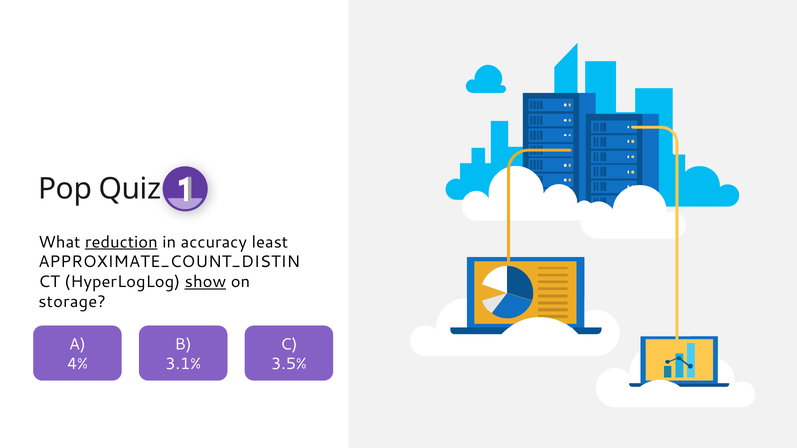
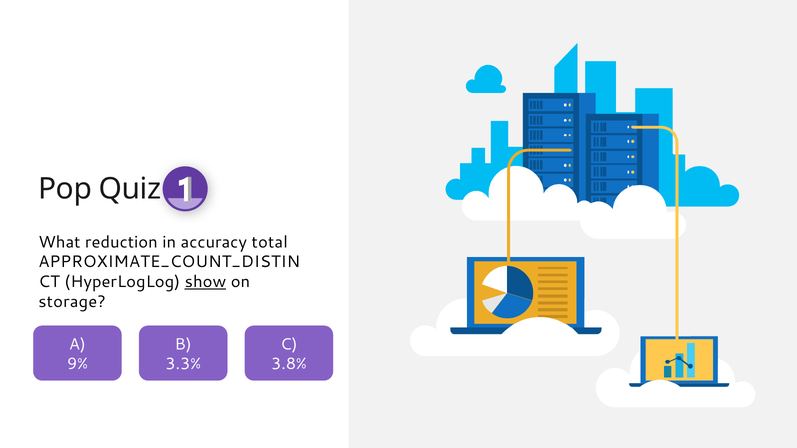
reduction underline: present -> none (121, 242)
least: least -> total (270, 242)
4%: 4% -> 9% (77, 364)
3.1%: 3.1% -> 3.3% (183, 364)
3.5%: 3.5% -> 3.8% (289, 364)
